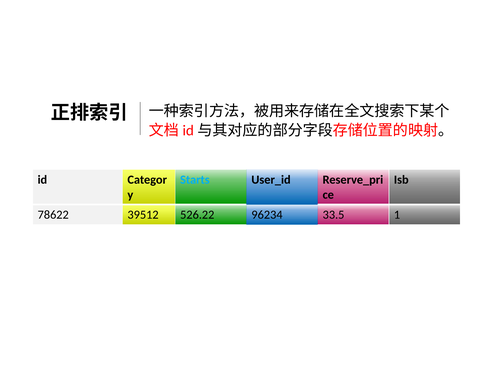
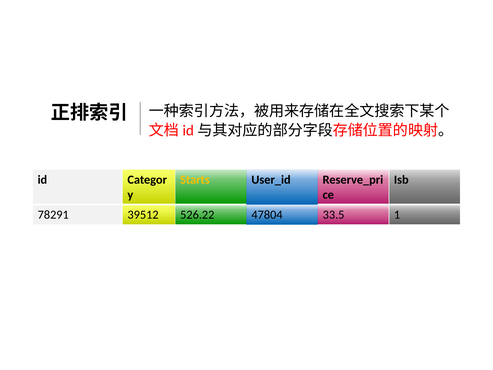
Starts colour: light blue -> yellow (195, 179)
78622: 78622 -> 78291 (53, 215)
96234: 96234 -> 47804 (267, 215)
